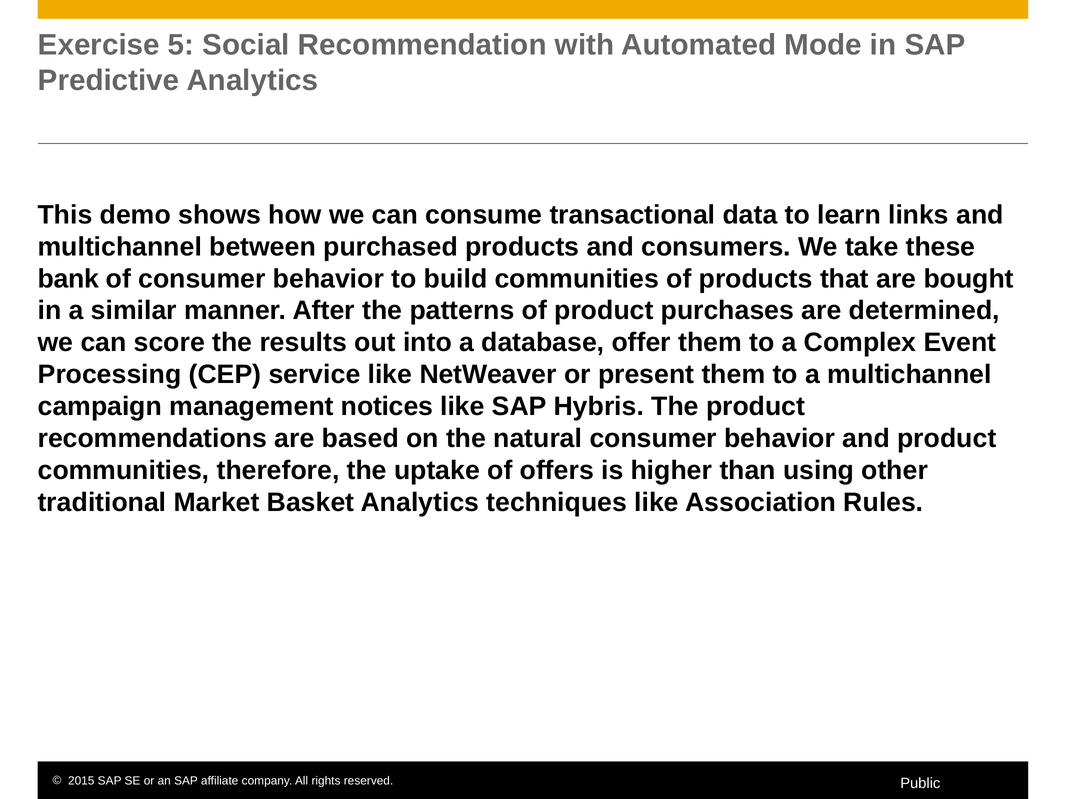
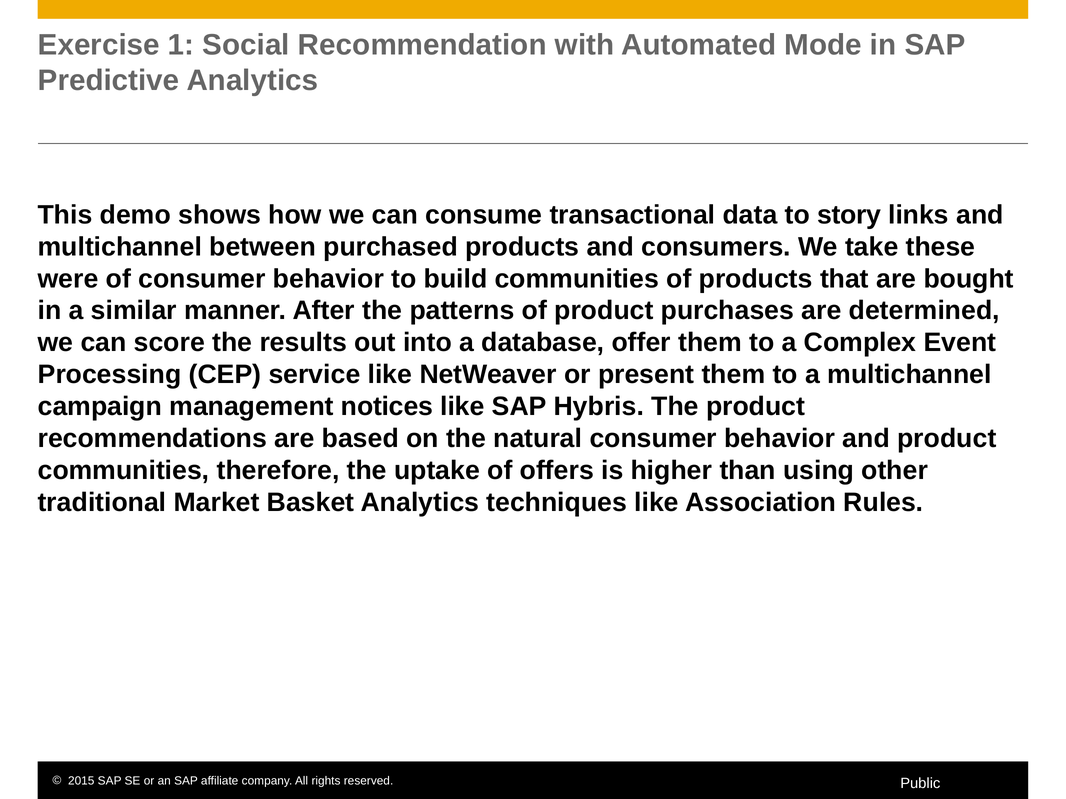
5: 5 -> 1 (181, 45)
learn: learn -> story (849, 215)
bank: bank -> were (68, 279)
